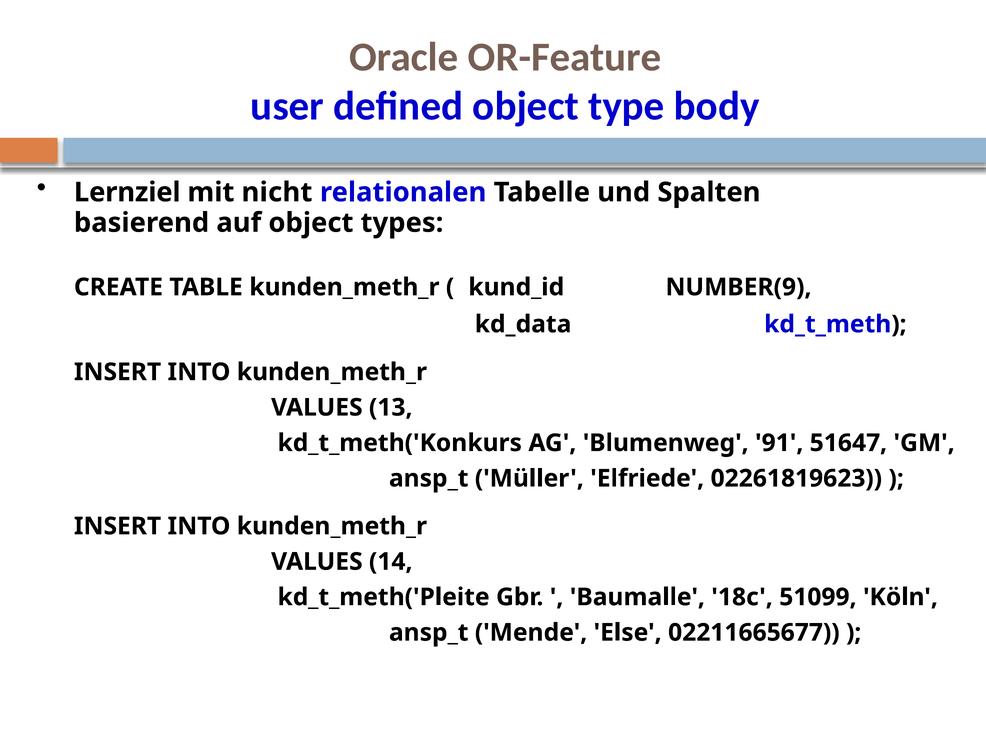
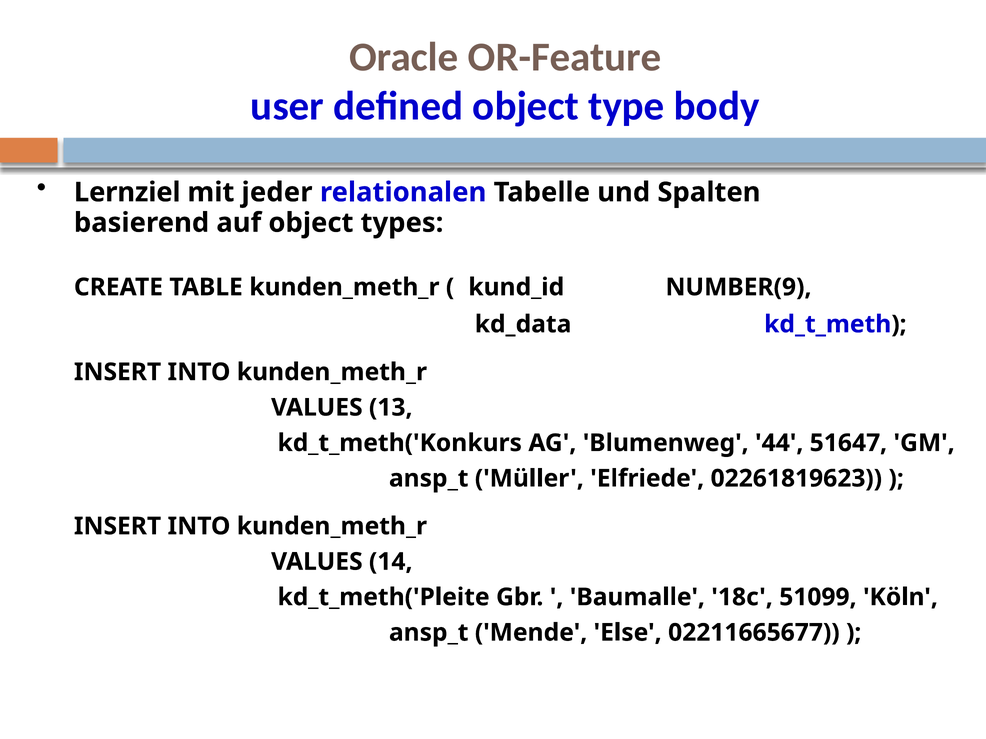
nicht: nicht -> jeder (277, 192)
91: 91 -> 44 (779, 443)
